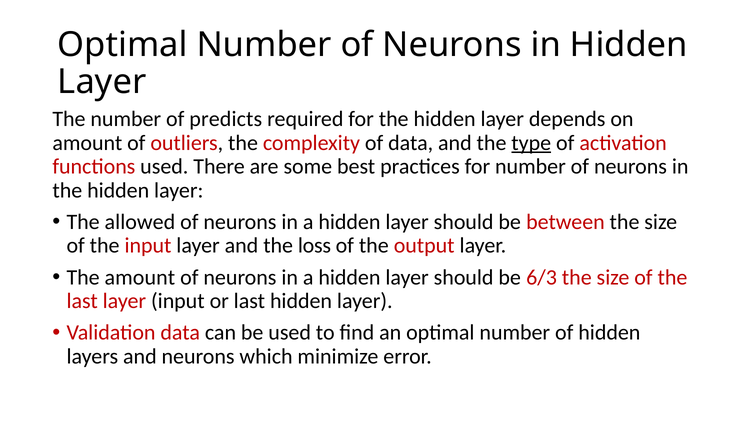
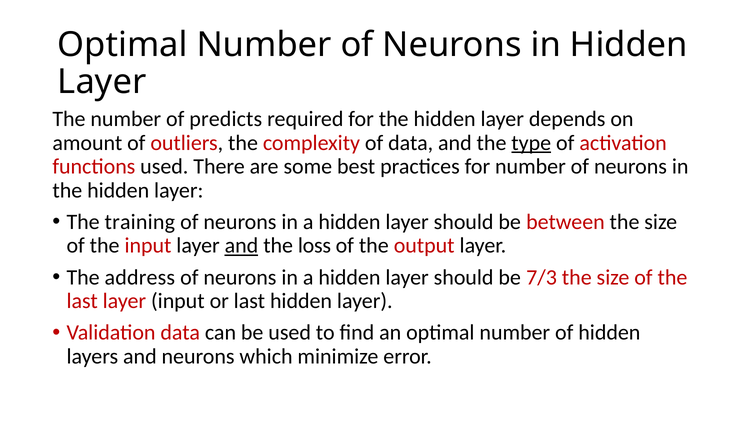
allowed: allowed -> training (140, 222)
and underline: none -> present (241, 246)
The amount: amount -> address (140, 277)
6/3: 6/3 -> 7/3 (542, 277)
